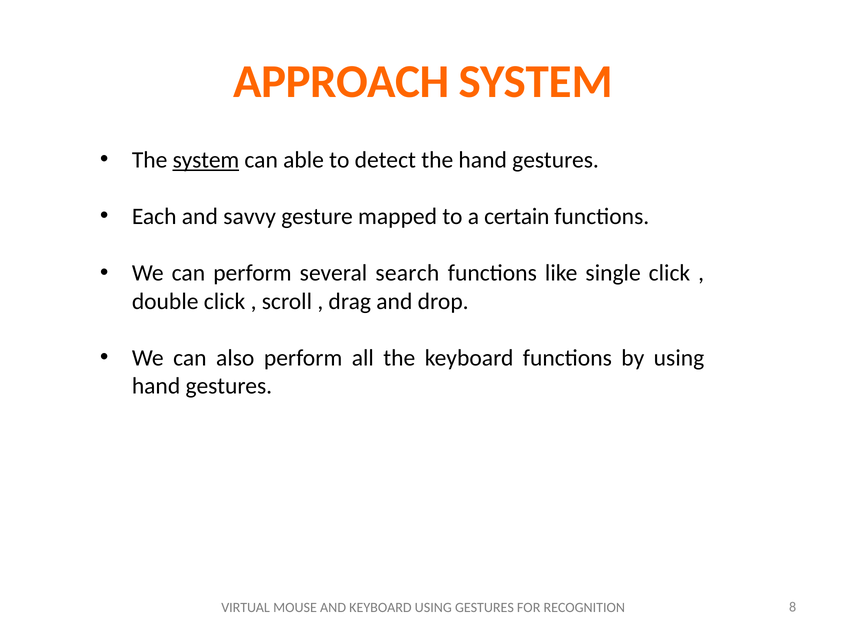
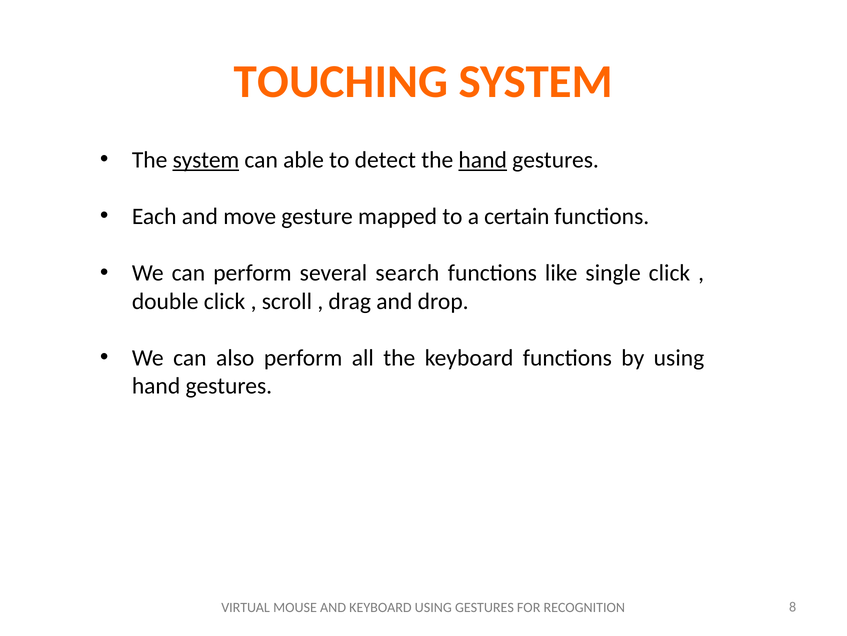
APPROACH: APPROACH -> TOUCHING (341, 82)
hand underline: none -> present (483, 160)
savvy: savvy -> move (250, 216)
